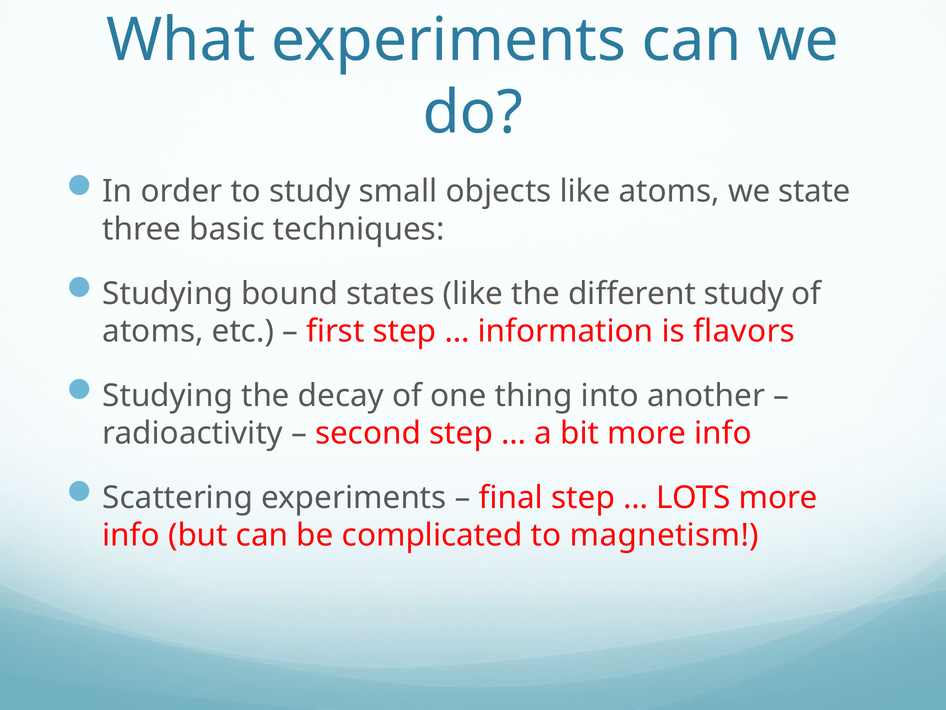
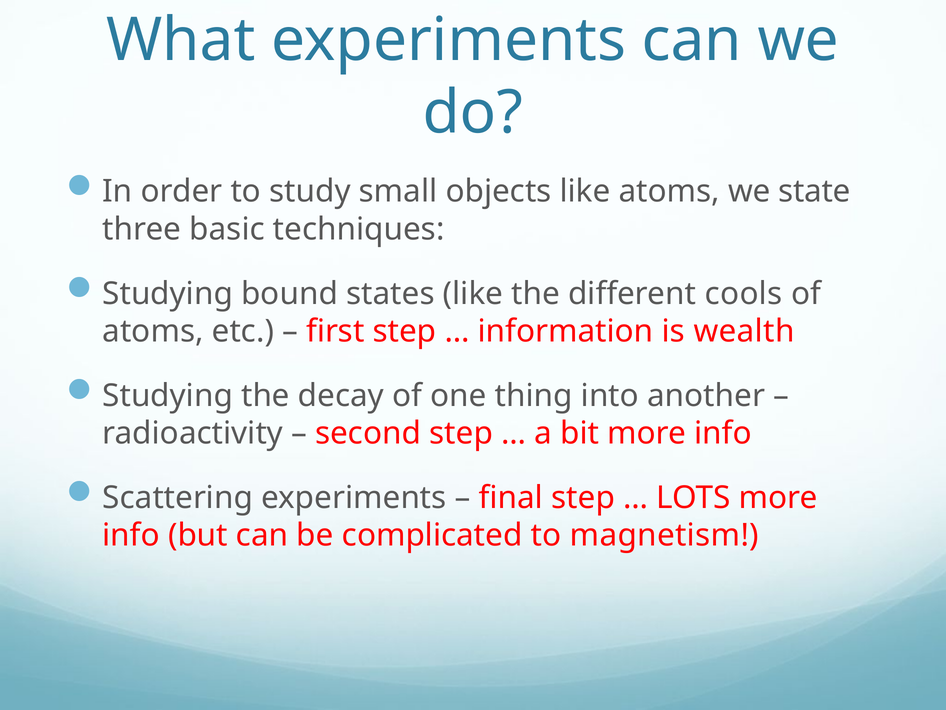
different study: study -> cools (744, 293)
flavors: flavors -> wealth (744, 331)
